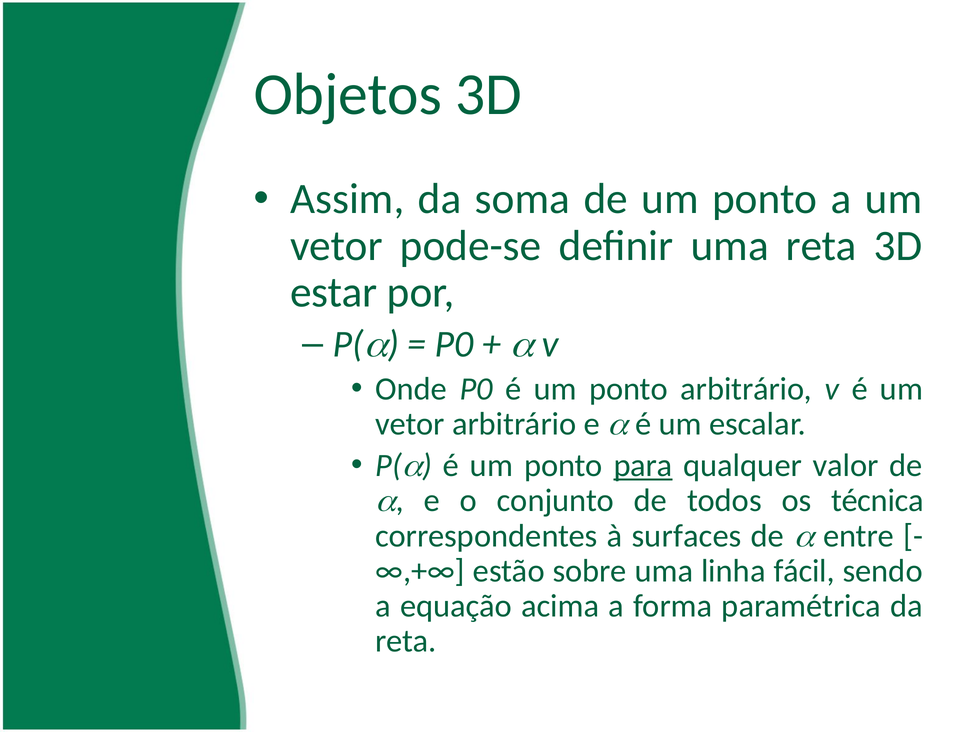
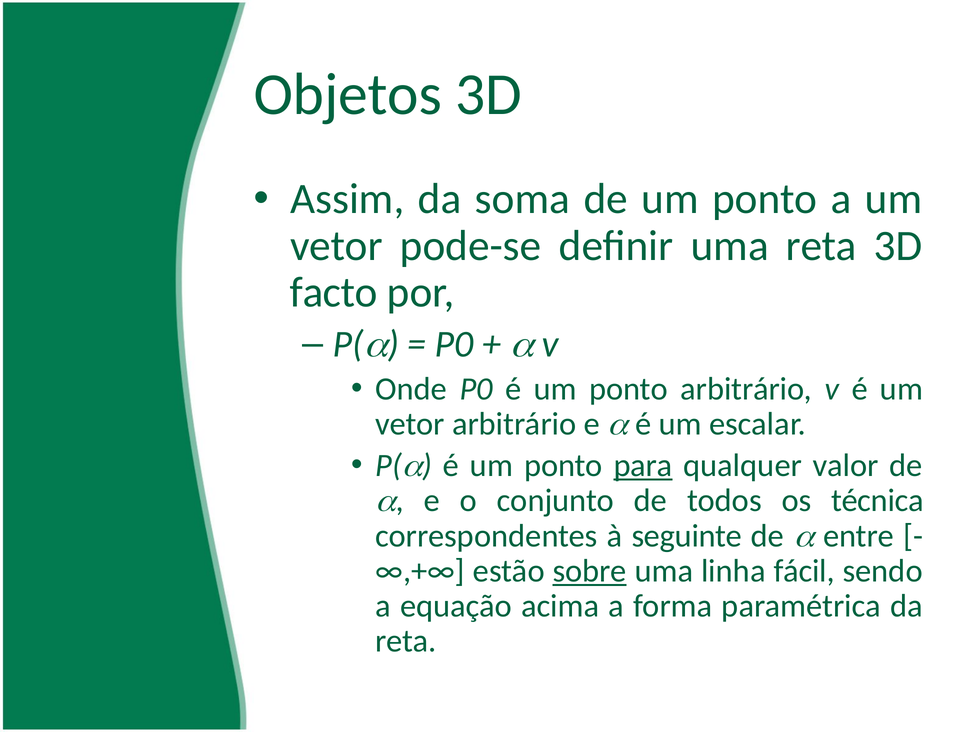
estar: estar -> facto (334, 292)
surfaces: surfaces -> seguinte (687, 535)
sobre underline: none -> present (590, 570)
